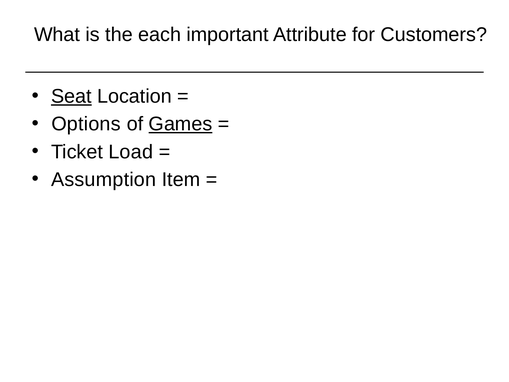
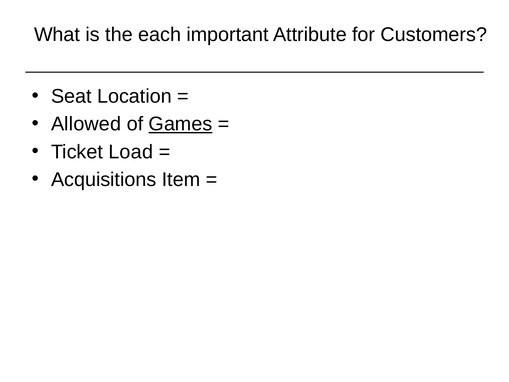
Seat underline: present -> none (71, 96)
Options: Options -> Allowed (86, 124)
Assumption: Assumption -> Acquisitions (104, 179)
